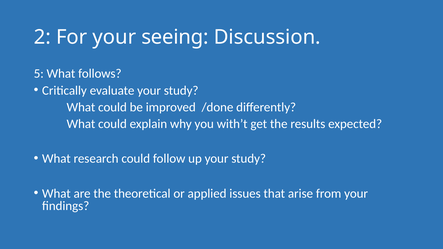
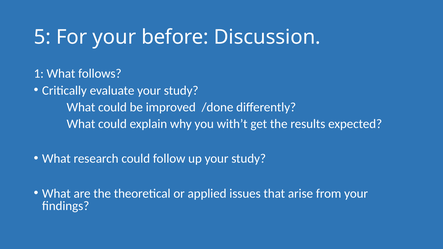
2: 2 -> 5 (42, 37)
seeing: seeing -> before (175, 37)
5: 5 -> 1 (39, 74)
